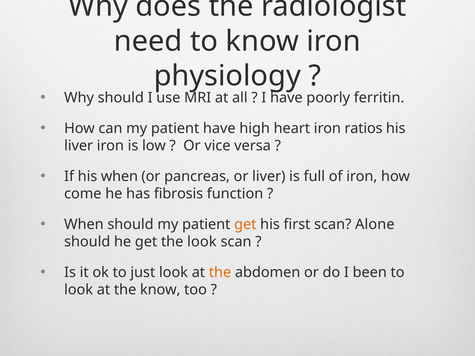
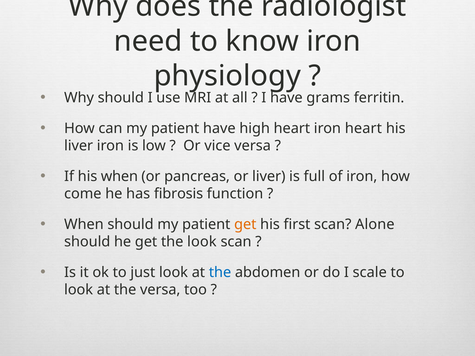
poorly: poorly -> grams (328, 98)
iron ratios: ratios -> heart (363, 128)
the colour: orange -> blue (220, 273)
been: been -> scale (370, 273)
the know: know -> versa (160, 290)
